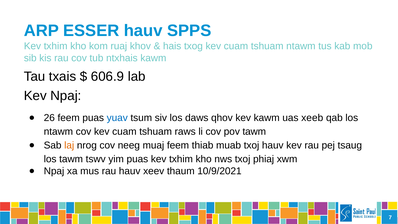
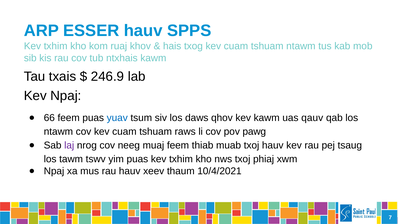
606.9: 606.9 -> 246.9 (108, 77)
26: 26 -> 66 (49, 118)
xeeb: xeeb -> qauv (312, 118)
pov tawm: tawm -> pawg (254, 132)
laj colour: orange -> purple (69, 145)
10/9/2021: 10/9/2021 -> 10/4/2021 (219, 171)
